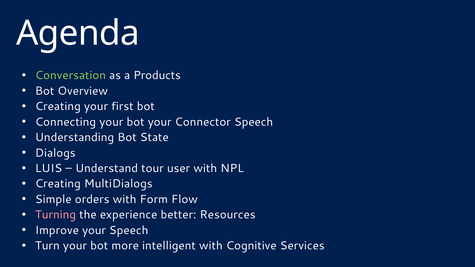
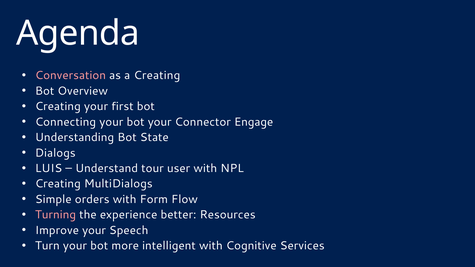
Conversation colour: light green -> pink (70, 76)
a Products: Products -> Creating (157, 76)
Connector Speech: Speech -> Engage (254, 122)
